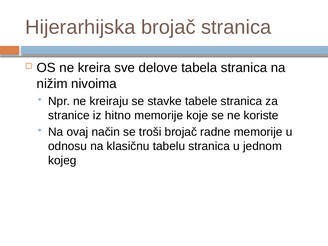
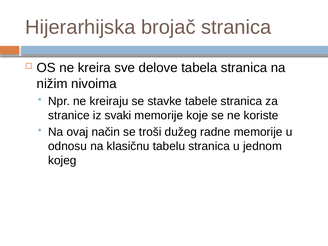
hitno: hitno -> svaki (118, 115)
troši brojač: brojač -> dužeg (181, 132)
